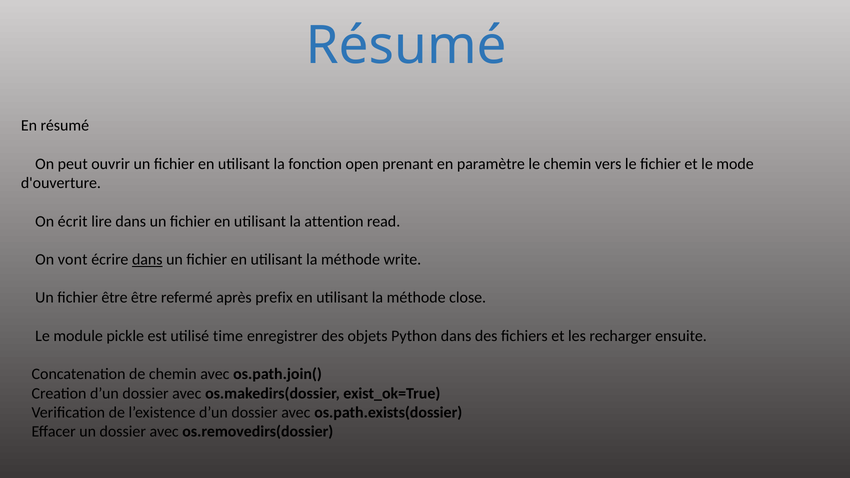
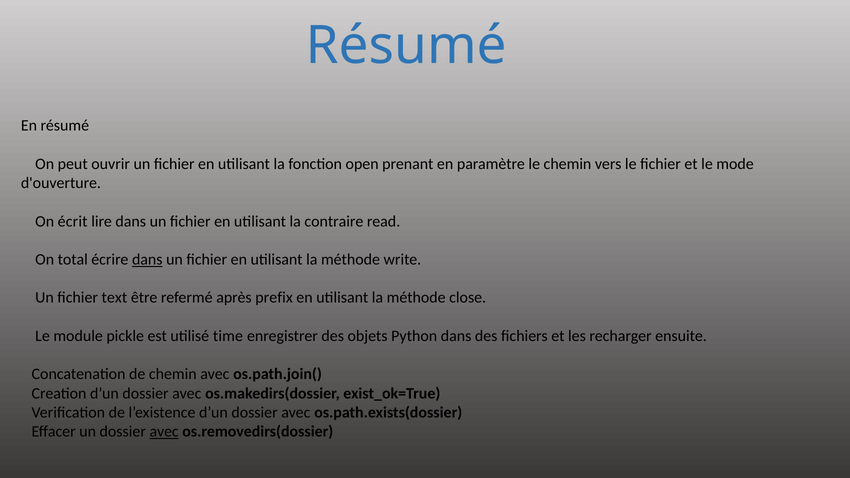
attention: attention -> contraire (334, 221)
vont: vont -> total (73, 260)
fichier être: être -> text (114, 298)
avec underline: none -> present (164, 432)
